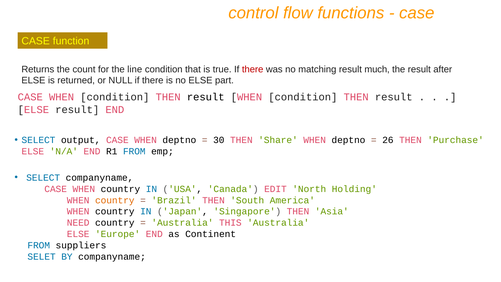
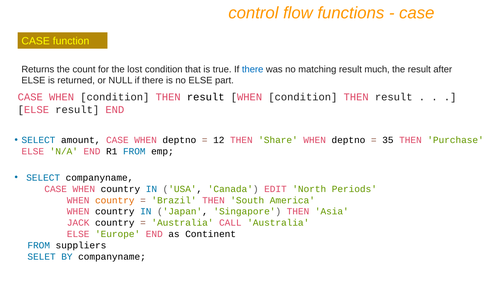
line: line -> lost (135, 69)
there colour: red -> blue (253, 69)
output: output -> amount (81, 140)
30: 30 -> 12 (219, 140)
26: 26 -> 35 (388, 140)
Holding: Holding -> Periods (354, 189)
NEED: NEED -> JACK (78, 223)
THIS: THIS -> CALL (230, 223)
